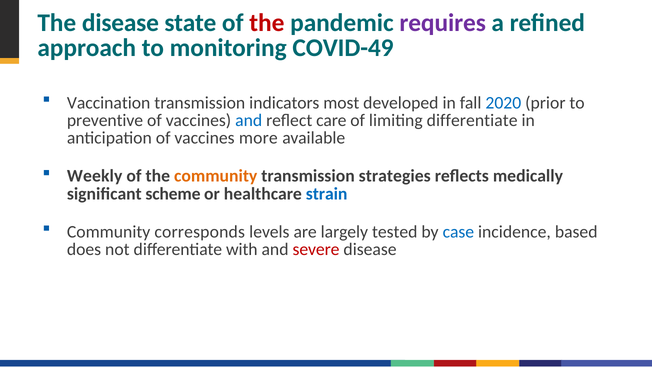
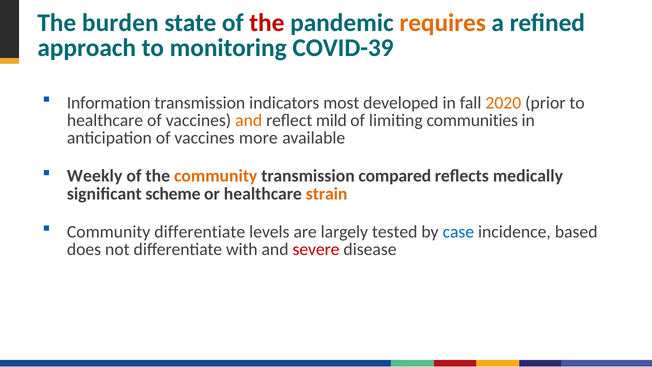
The disease: disease -> burden (120, 23)
requires colour: purple -> orange (443, 23)
COVID-49: COVID-49 -> COVID-39 (343, 48)
Vaccination: Vaccination -> Information (109, 103)
2020 colour: blue -> orange (503, 103)
preventive: preventive -> healthcare (105, 120)
and colour: blue -> orange (249, 120)
care: care -> mild (331, 120)
limiting differentiate: differentiate -> communities (472, 120)
strategies: strategies -> compared (395, 176)
strain colour: blue -> orange (327, 194)
Community corresponds: corresponds -> differentiate (200, 232)
